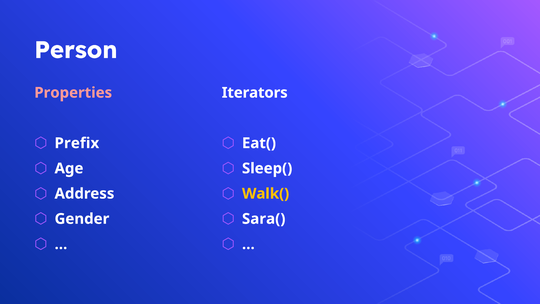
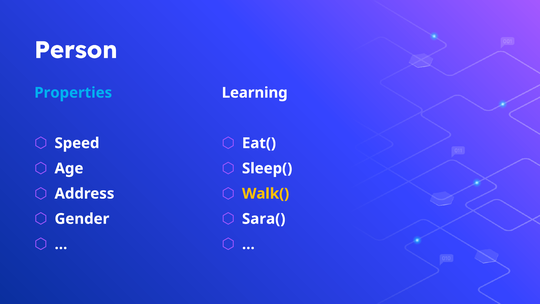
Properties colour: pink -> light blue (73, 93)
Iterators: Iterators -> Learning (255, 93)
Prefix: Prefix -> Speed (77, 143)
